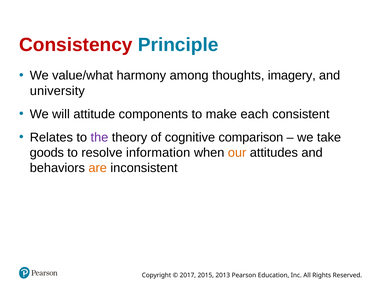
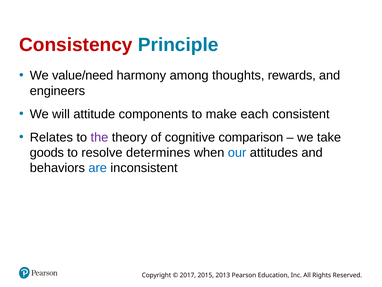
value/what: value/what -> value/need (83, 75)
imagery: imagery -> rewards (292, 75)
university: university -> engineers (57, 91)
information: information -> determines (158, 152)
our colour: orange -> blue (237, 152)
are colour: orange -> blue (98, 168)
